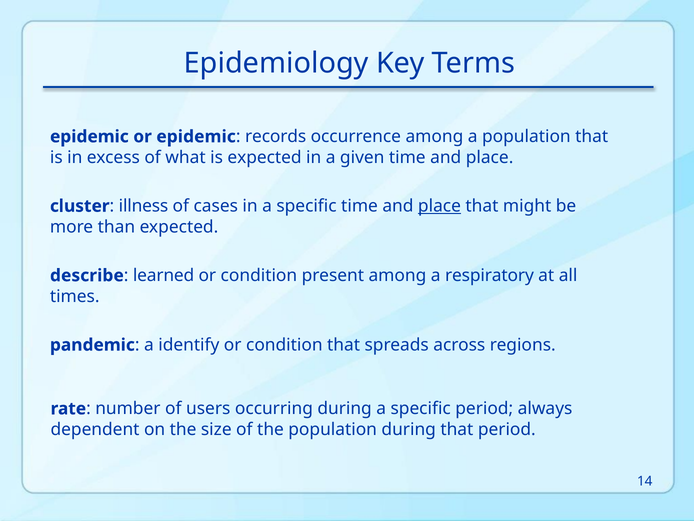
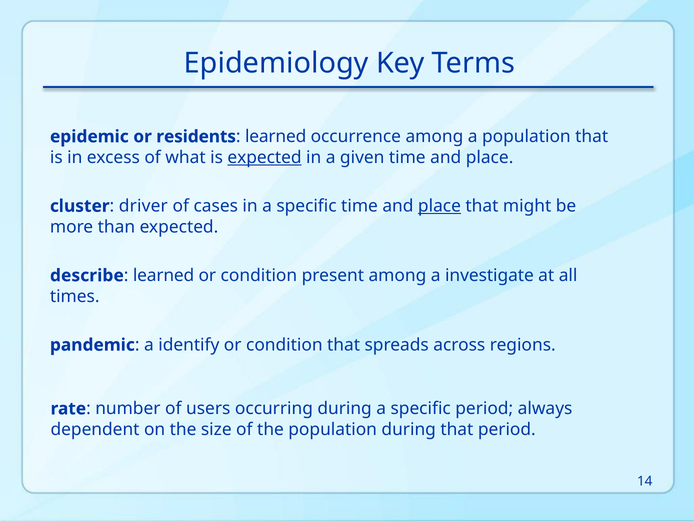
or epidemic: epidemic -> residents (196, 136)
records: records -> learned (276, 136)
expected underline: none -> present (265, 157)
illness: illness -> driver (143, 206)
respiratory: respiratory -> investigate (489, 275)
